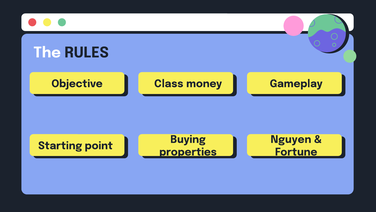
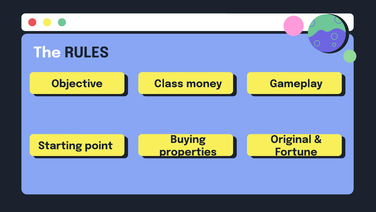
Nguyen: Nguyen -> Original (291, 139)
